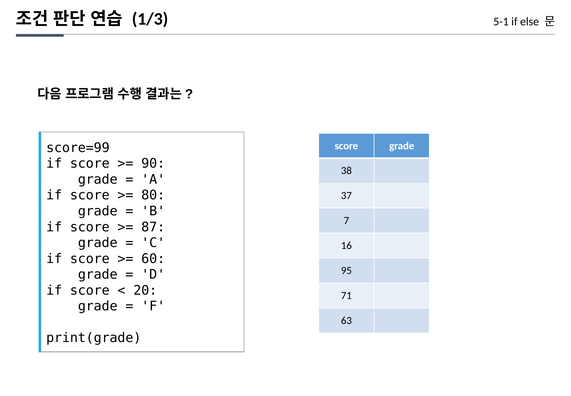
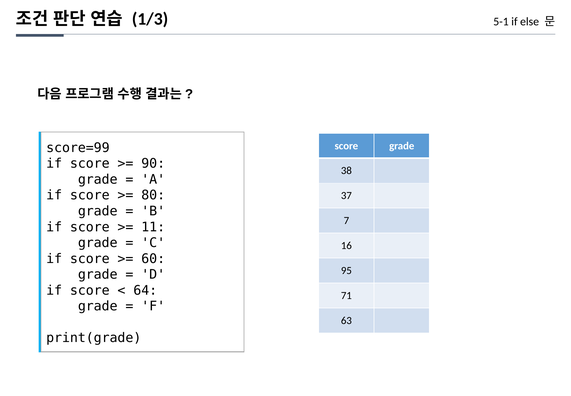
87: 87 -> 11 (153, 227)
20: 20 -> 64 (145, 290)
